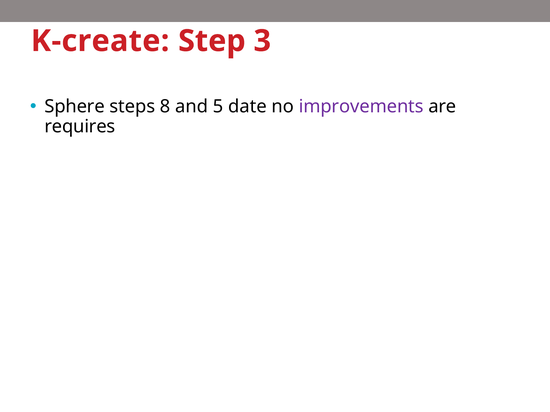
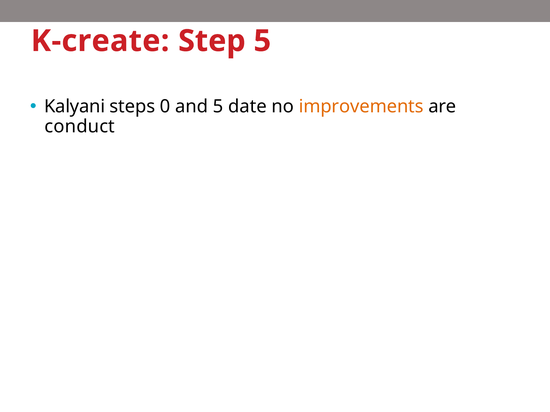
Step 3: 3 -> 5 (262, 41)
Sphere: Sphere -> Kalyani (75, 107)
8: 8 -> 0 (165, 107)
improvements colour: purple -> orange (361, 107)
requires: requires -> conduct (80, 126)
